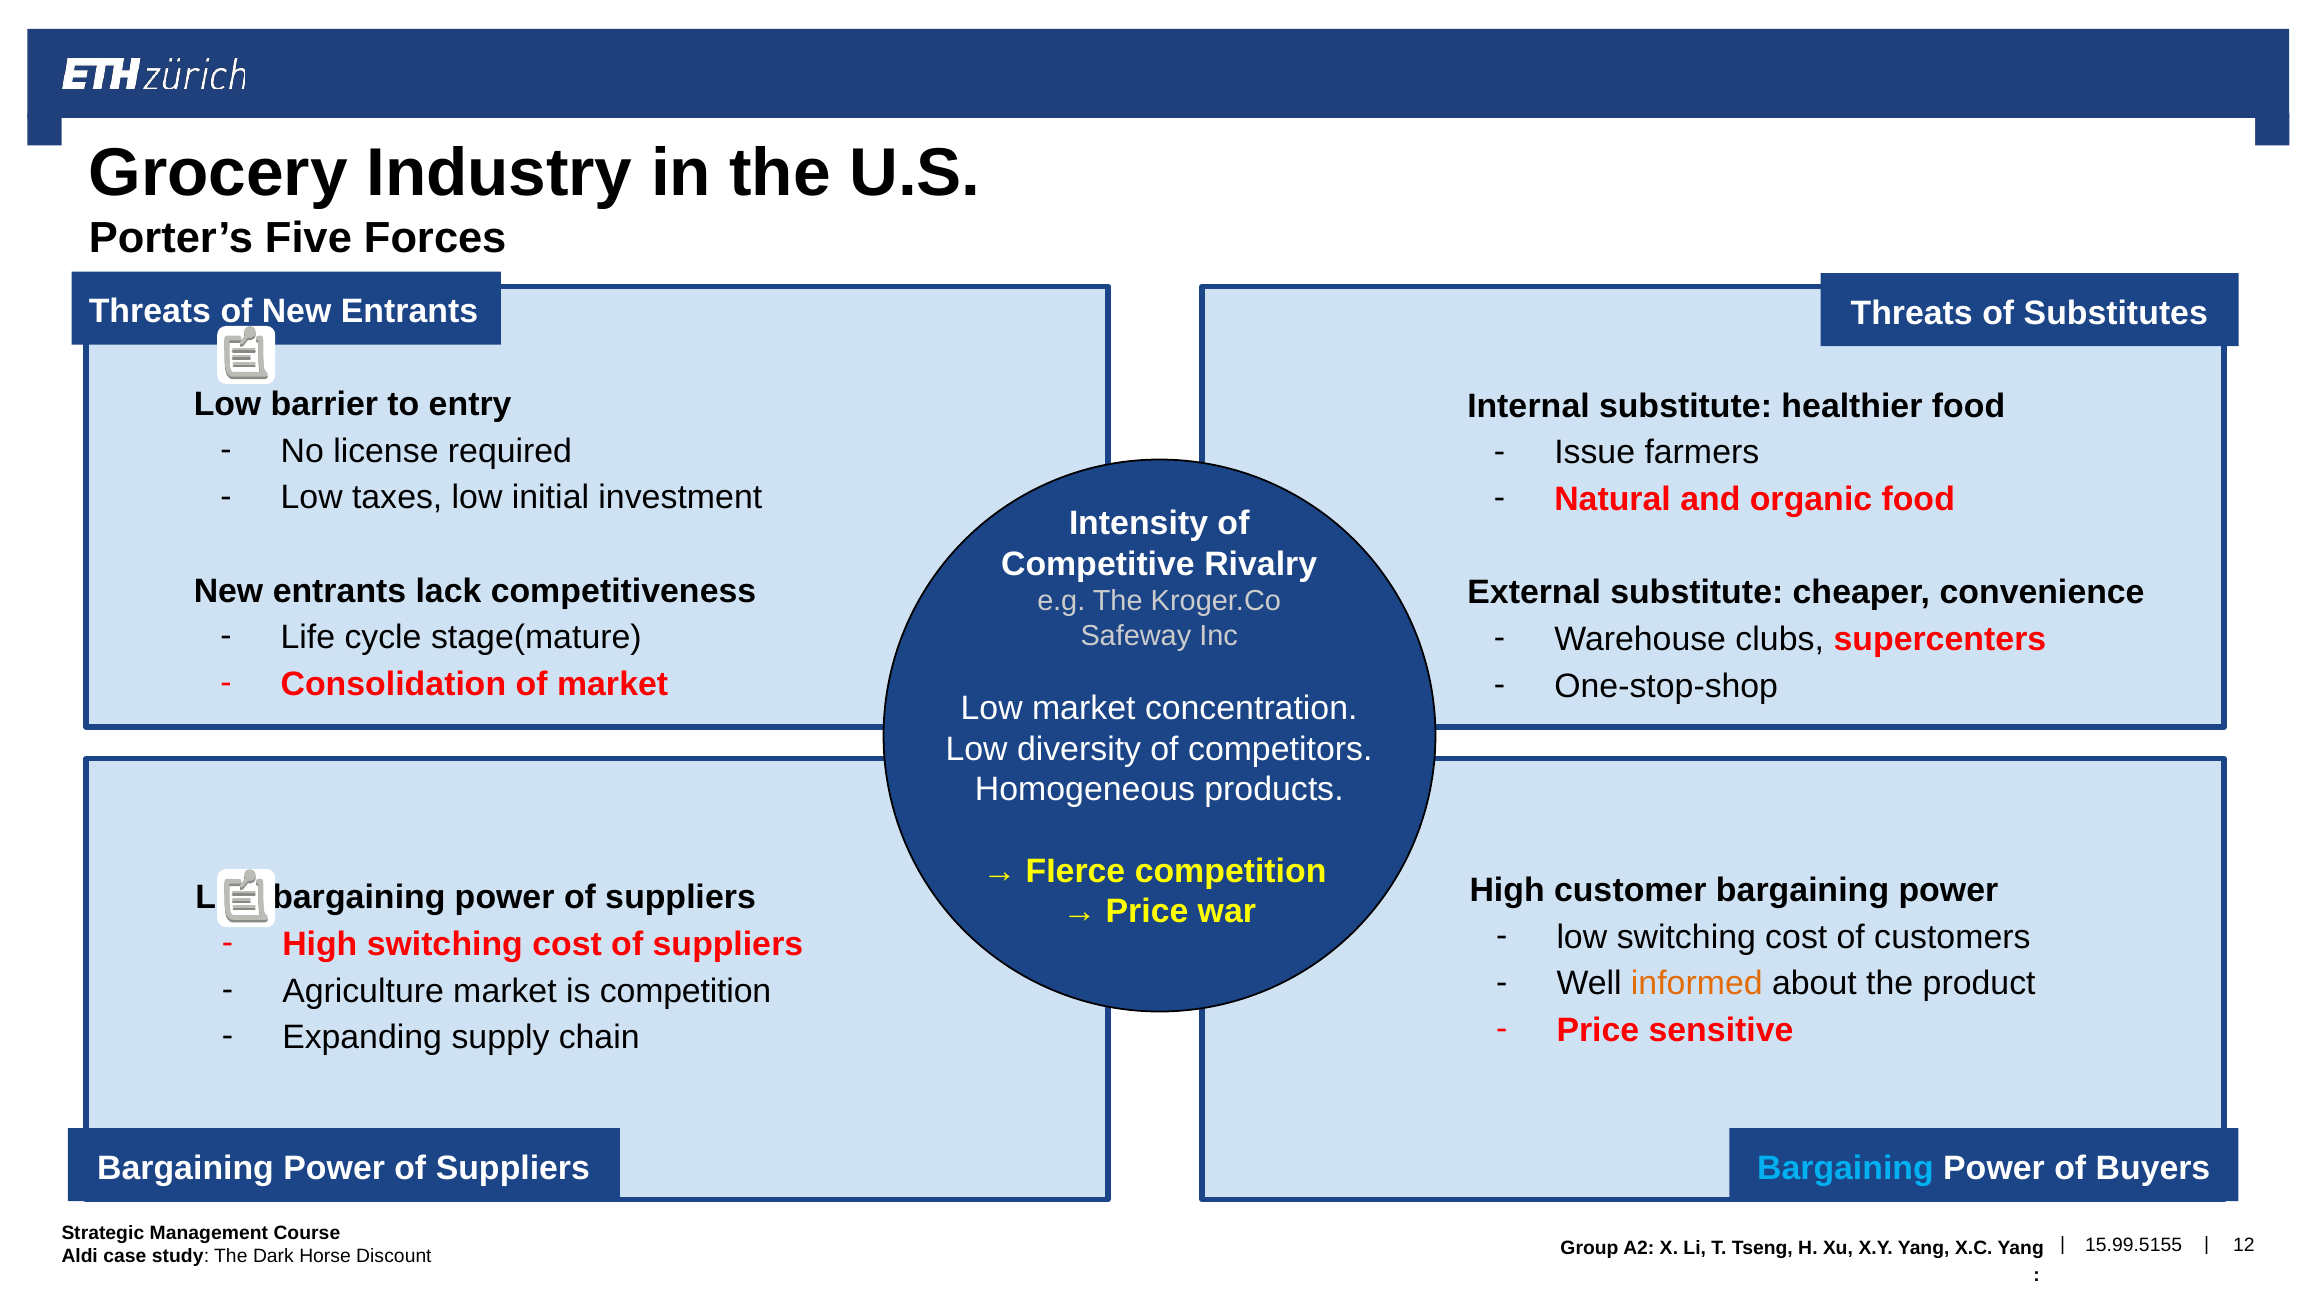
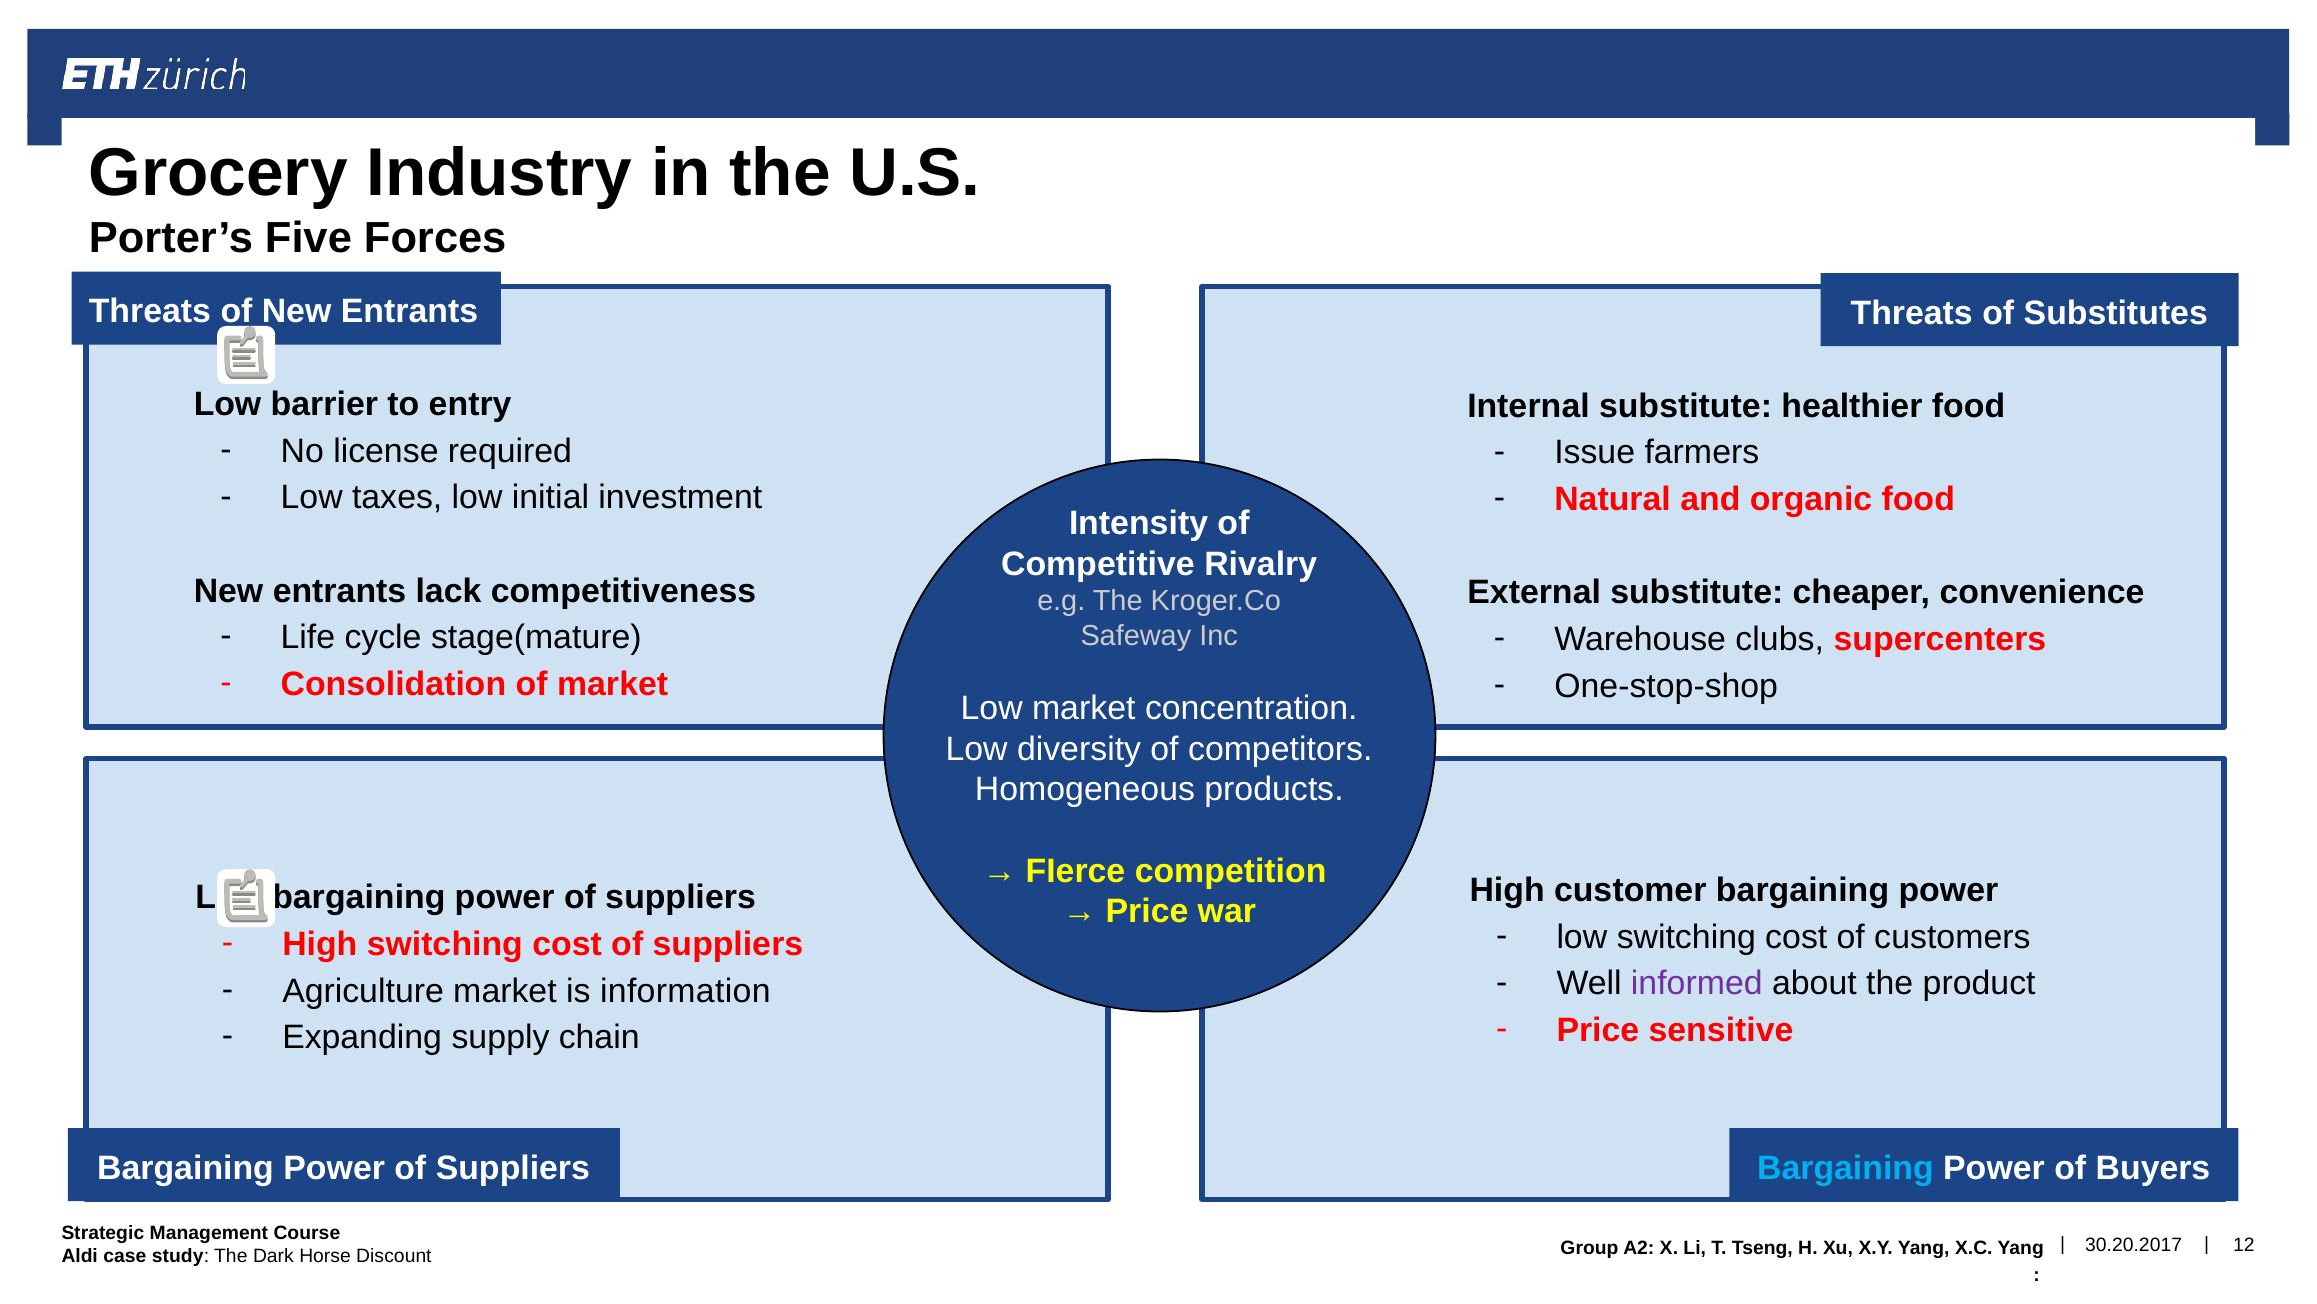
informed colour: orange -> purple (1697, 984)
is competition: competition -> information (685, 991)
15.99.5155: 15.99.5155 -> 30.20.2017 (2134, 1245)
